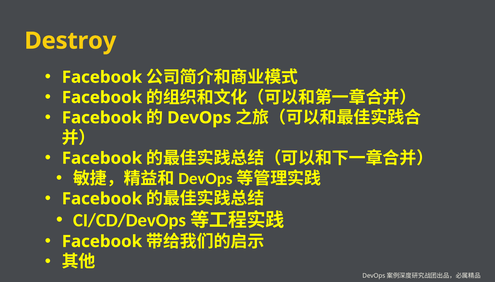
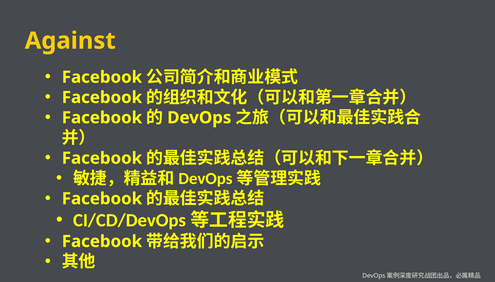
Destroy: Destroy -> Against (70, 41)
